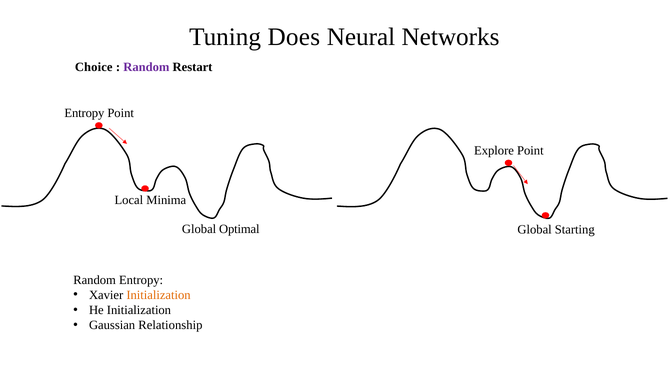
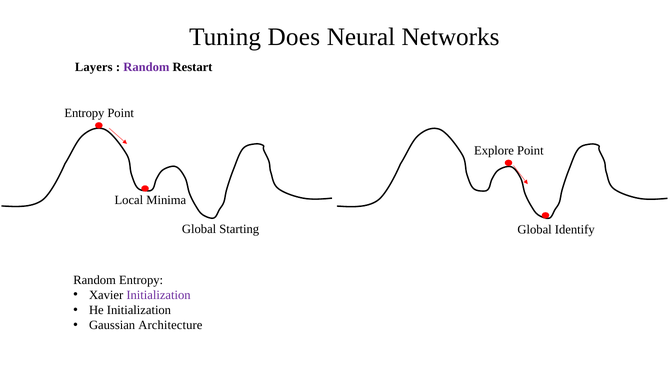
Choice: Choice -> Layers (94, 67)
Optimal: Optimal -> Starting (239, 229)
Starting: Starting -> Identify (575, 229)
Initialization colour: orange -> purple (159, 295)
Relationship: Relationship -> Architecture (170, 325)
